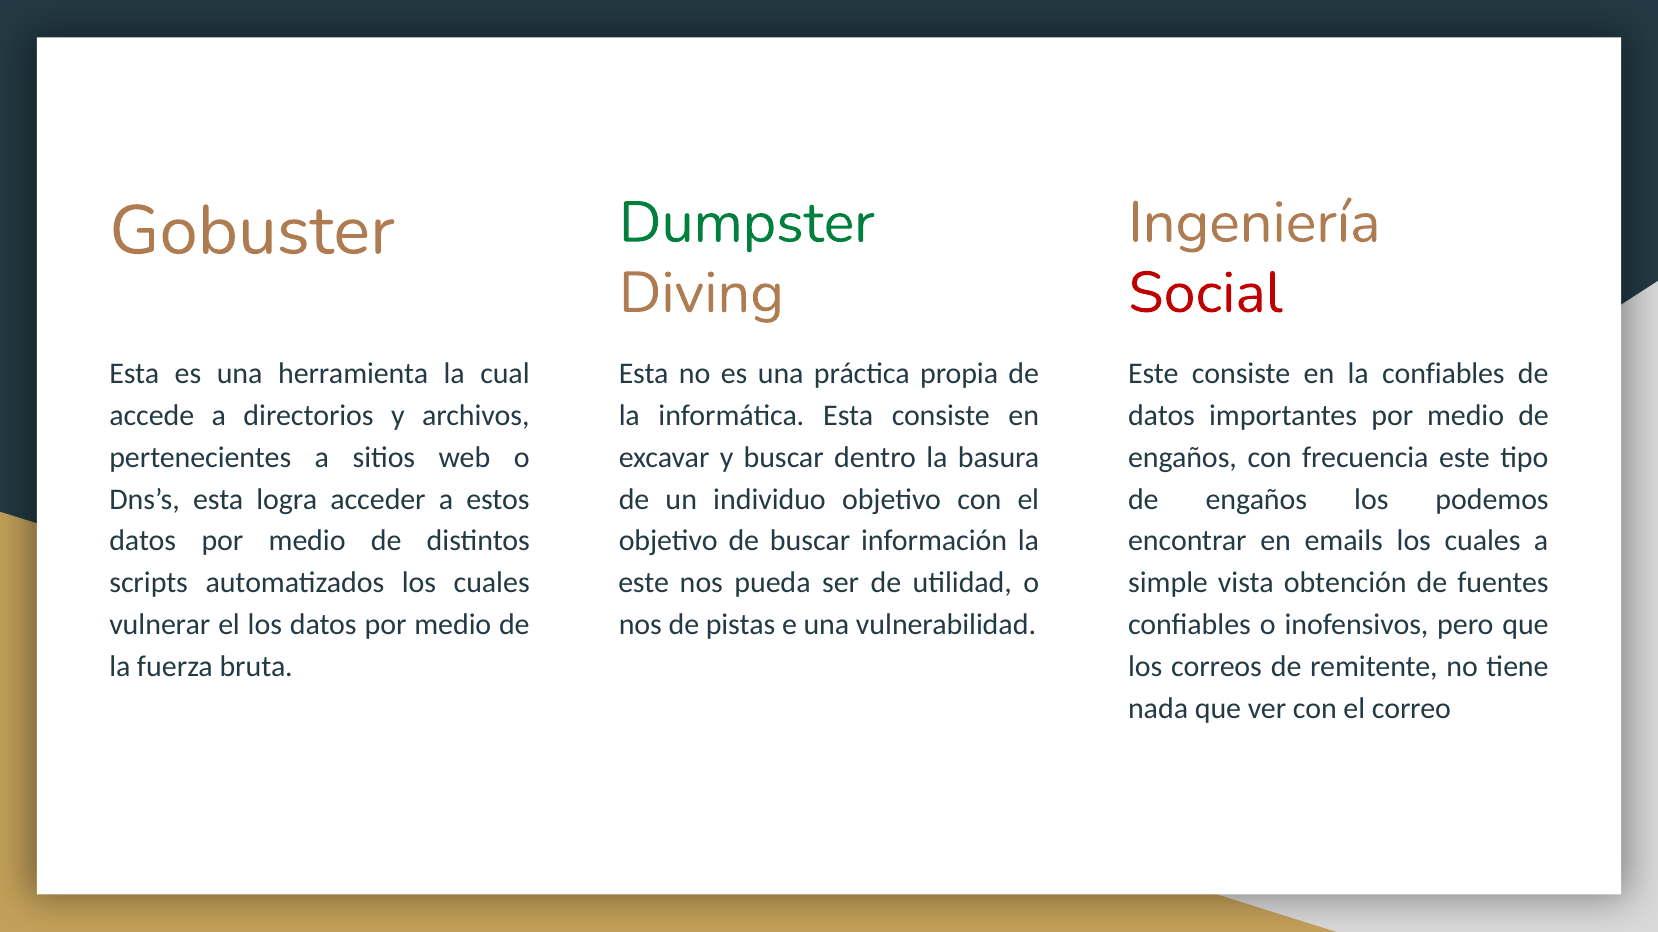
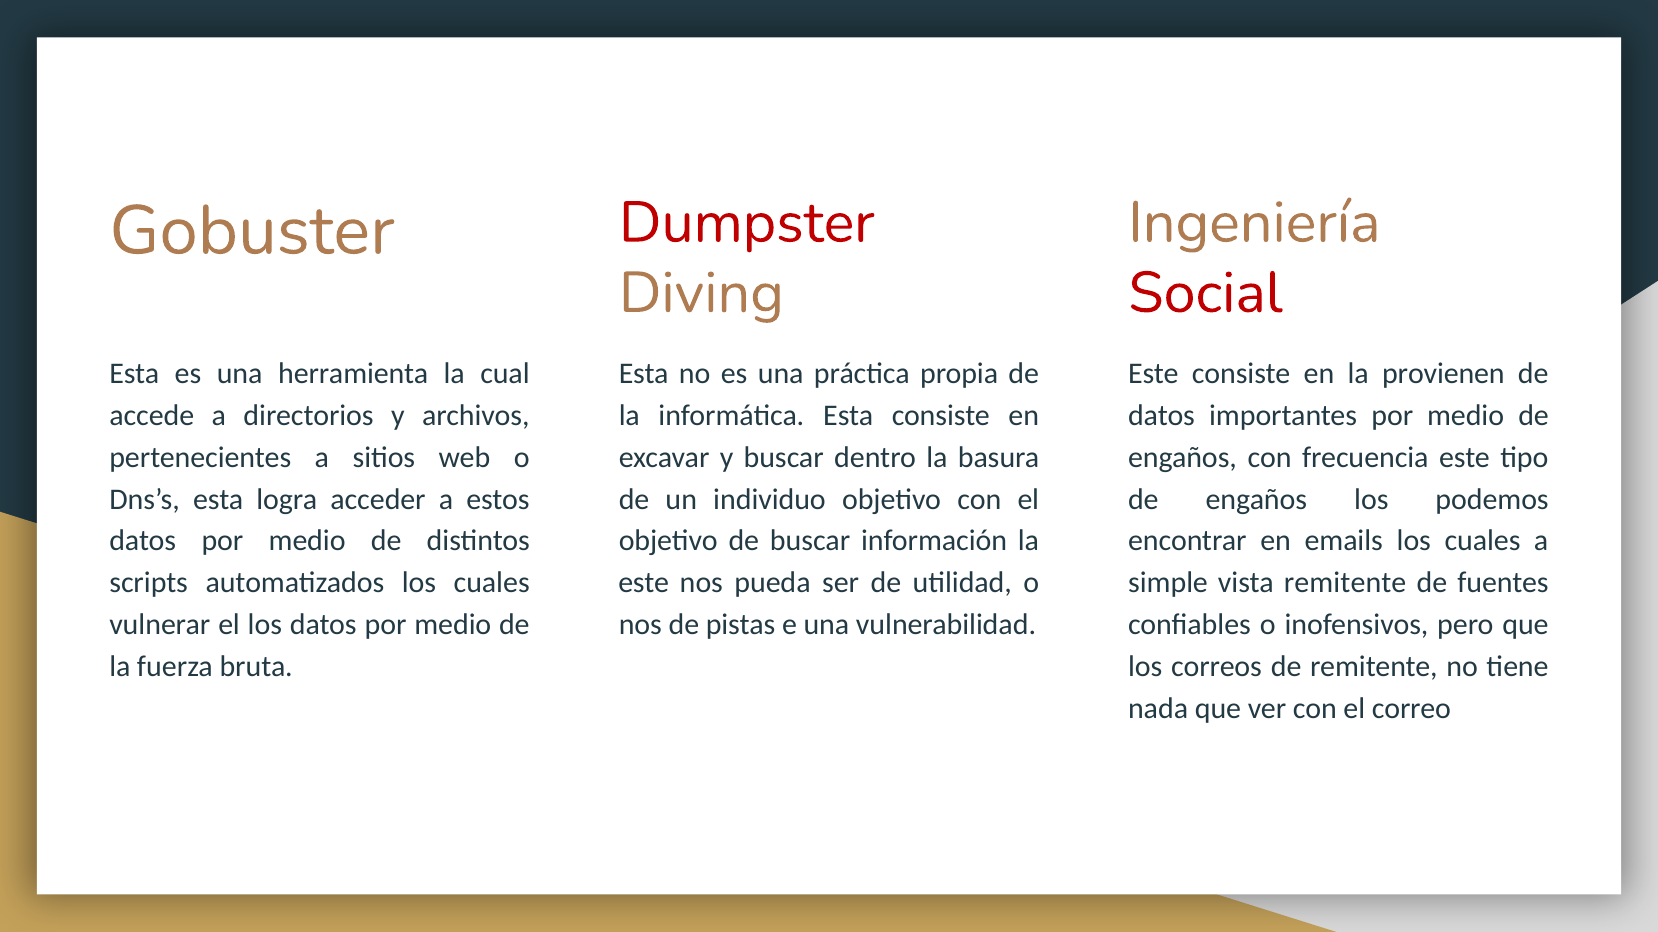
Dumpster colour: green -> red (747, 223)
la confiables: confiables -> provienen (1443, 374)
vista obtención: obtención -> remitente (1345, 583)
